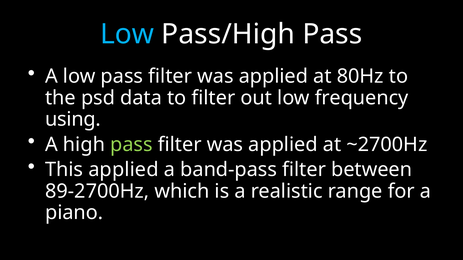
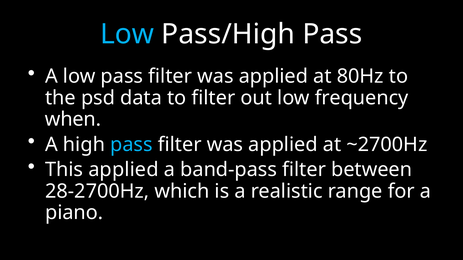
using: using -> when (73, 120)
pass colour: light green -> light blue (131, 145)
89-2700Hz: 89-2700Hz -> 28-2700Hz (97, 192)
